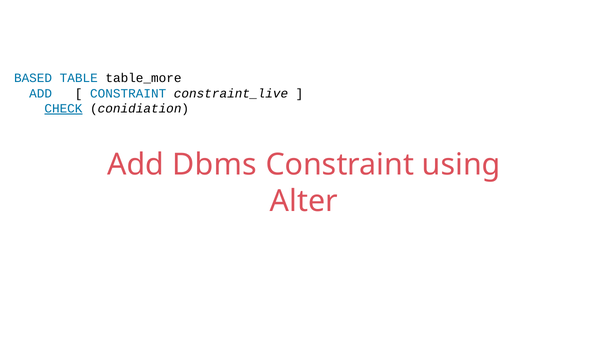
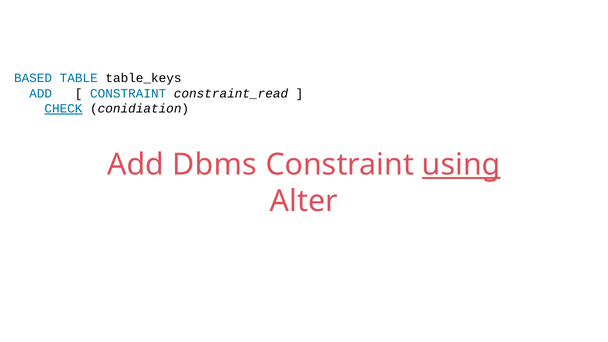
table_more: table_more -> table_keys (143, 78)
constraint_live: constraint_live -> constraint_read (231, 93)
using underline: none -> present (461, 165)
